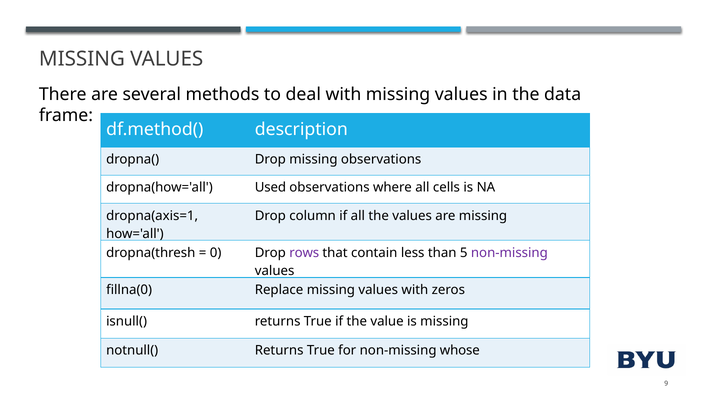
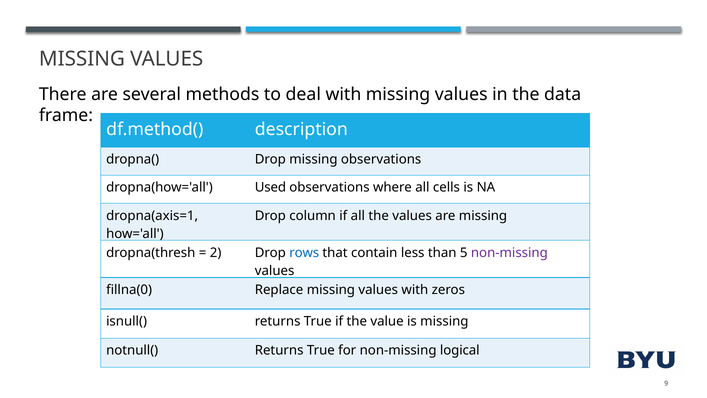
0: 0 -> 2 (216, 253)
rows colour: purple -> blue (304, 253)
whose: whose -> logical (460, 350)
